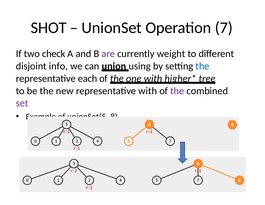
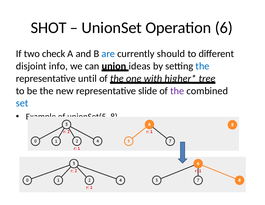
7: 7 -> 6 (224, 28)
are colour: purple -> blue (108, 54)
weight: weight -> should (171, 54)
using: using -> ideas (140, 66)
each: each -> until (87, 78)
representative with: with -> slide (148, 91)
set colour: purple -> blue (22, 103)
